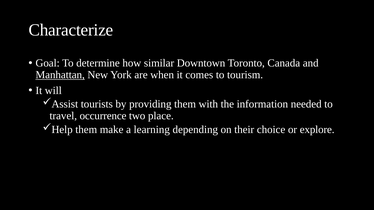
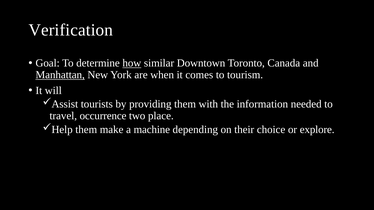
Characterize: Characterize -> Verification (71, 30)
how underline: none -> present (132, 63)
learning: learning -> machine (152, 130)
